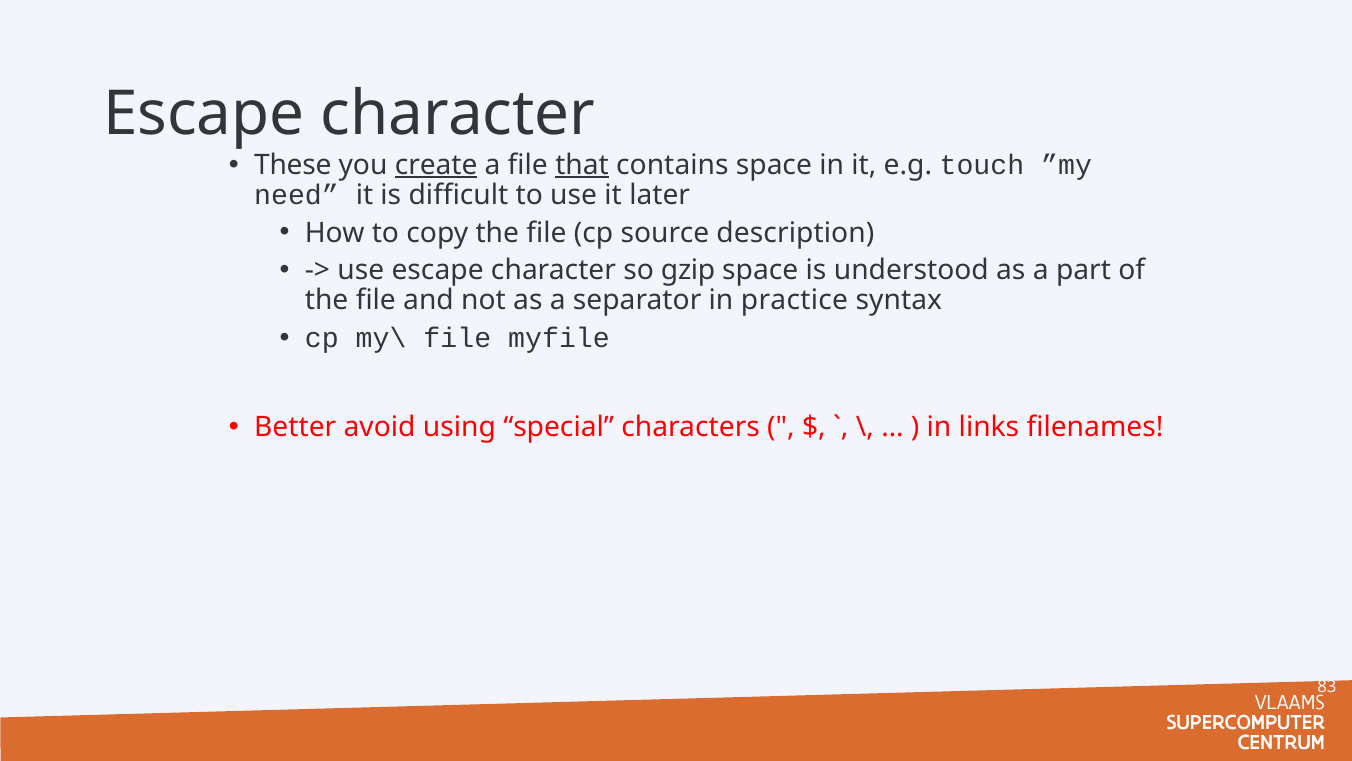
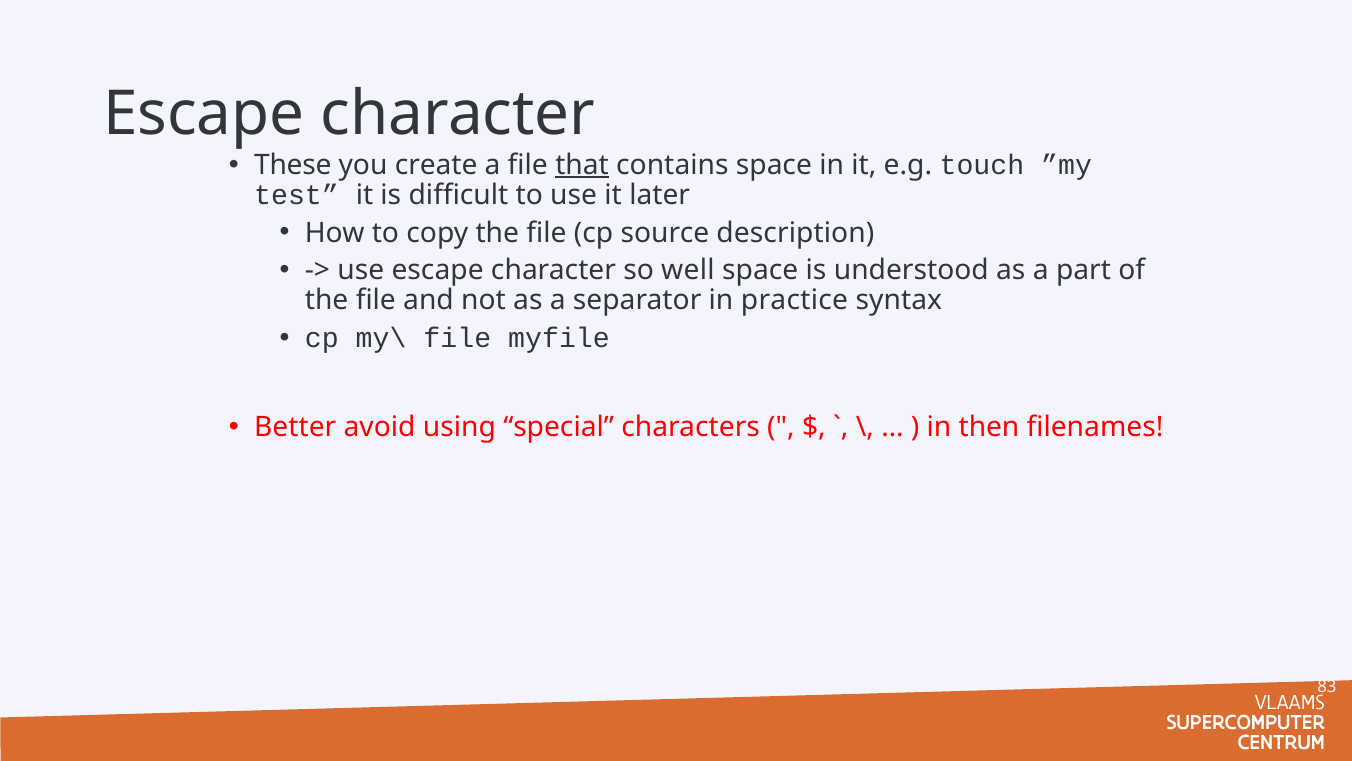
create underline: present -> none (436, 165)
need: need -> test (296, 195)
gzip: gzip -> well (688, 270)
links: links -> then (989, 427)
